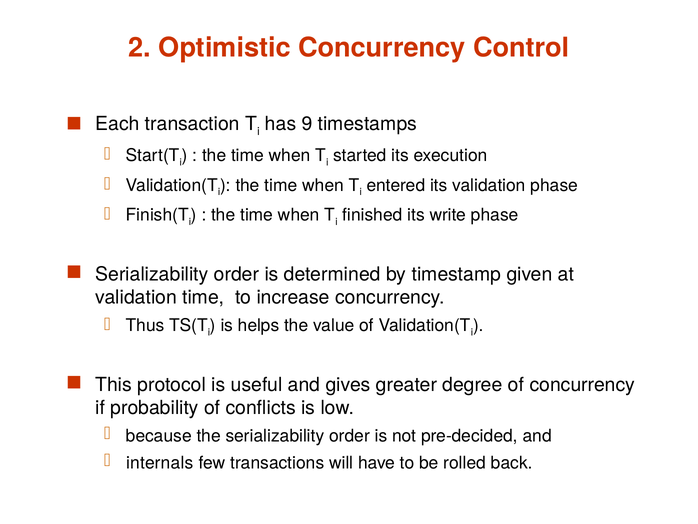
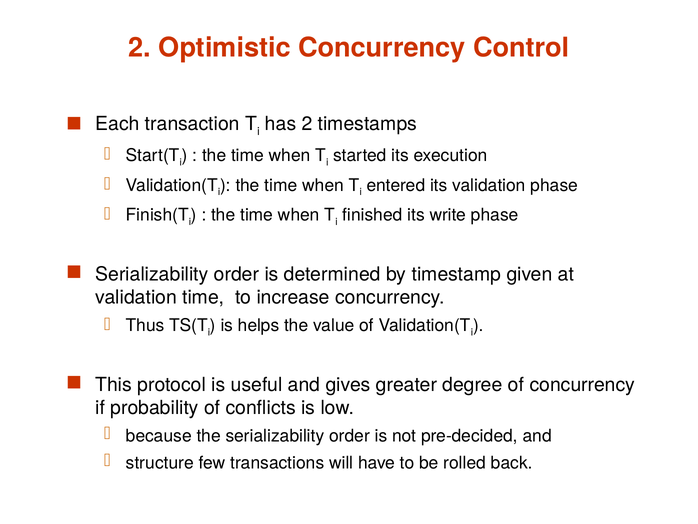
has 9: 9 -> 2 (307, 124)
internals: internals -> structure (160, 463)
